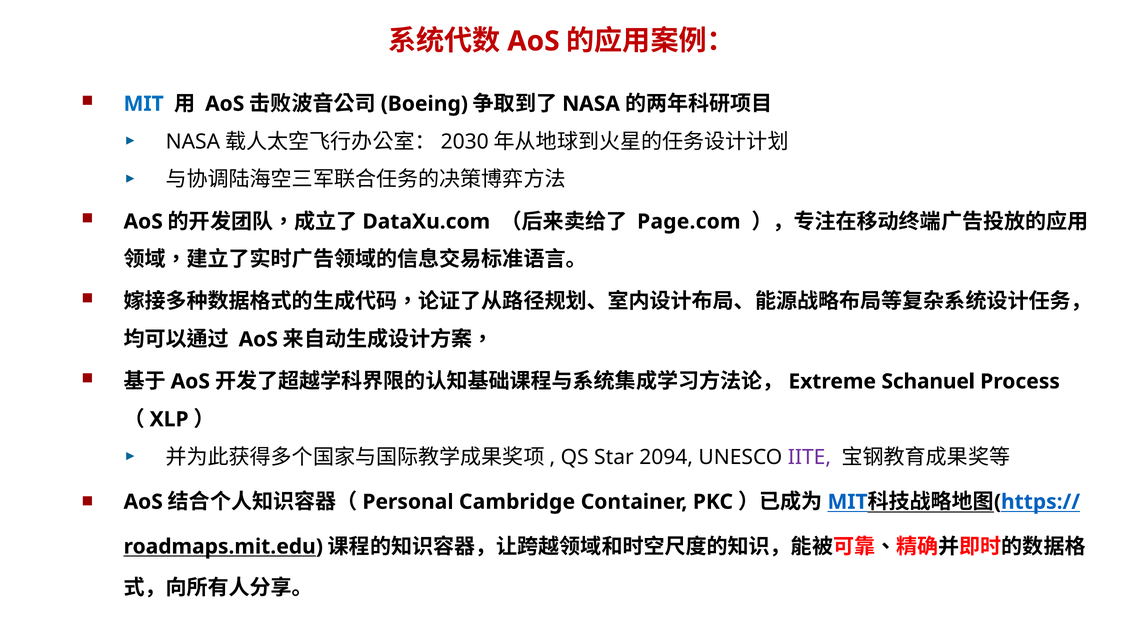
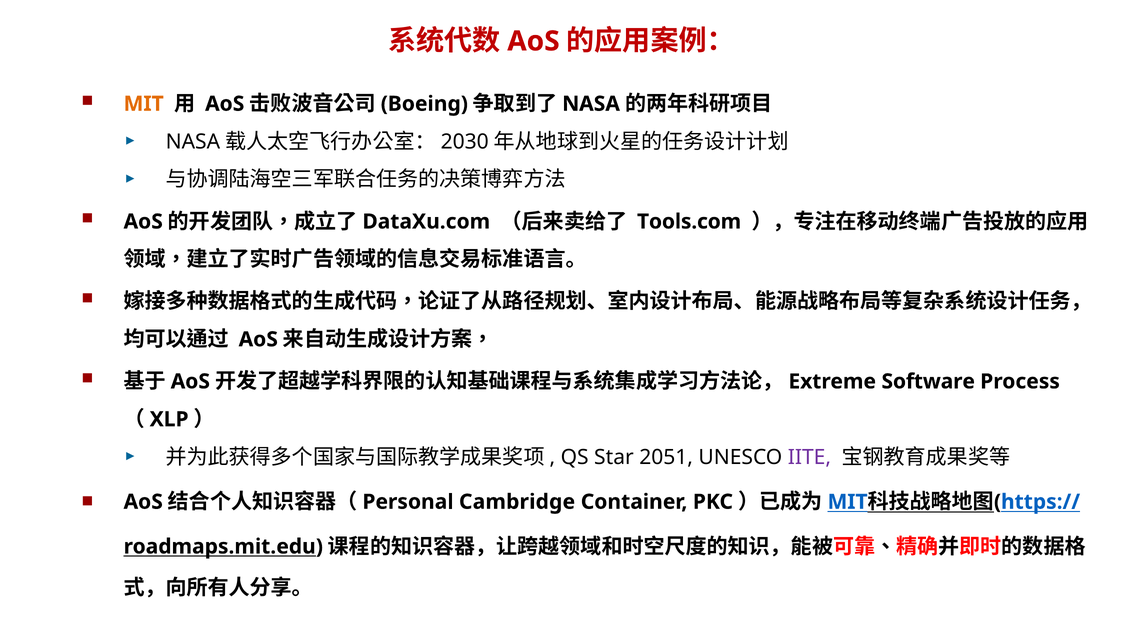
MIT colour: blue -> orange (144, 104)
Page.com: Page.com -> Tools.com (689, 222)
Schanuel: Schanuel -> Software (928, 382)
2094: 2094 -> 2051 (666, 458)
